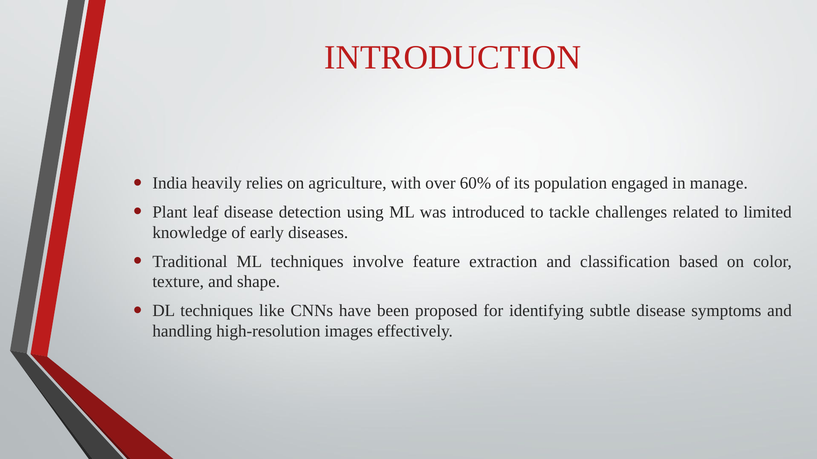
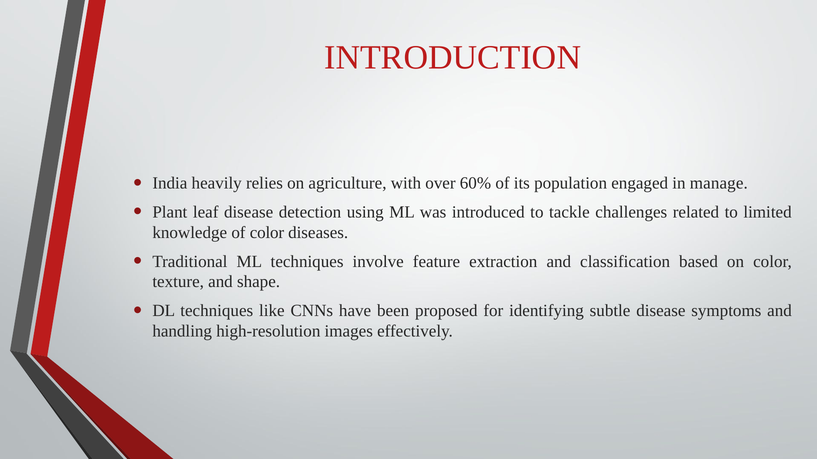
of early: early -> color (267, 233)
